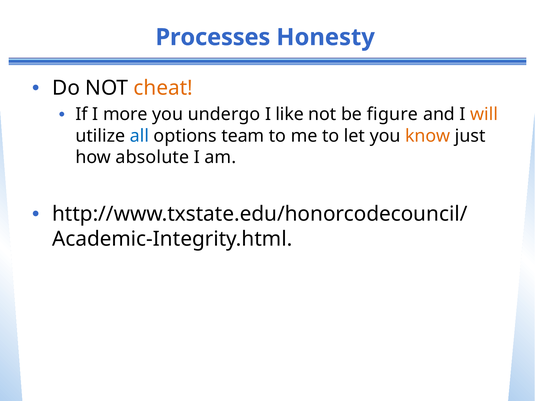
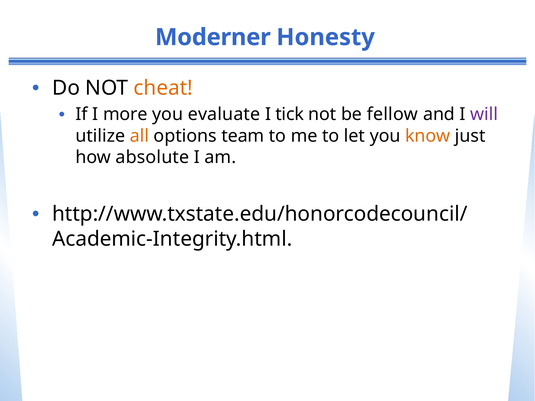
Processes: Processes -> Moderner (213, 37)
undergo: undergo -> evaluate (224, 115)
like: like -> tick (290, 115)
figure: figure -> fellow (392, 115)
will colour: orange -> purple (484, 115)
all colour: blue -> orange (139, 136)
